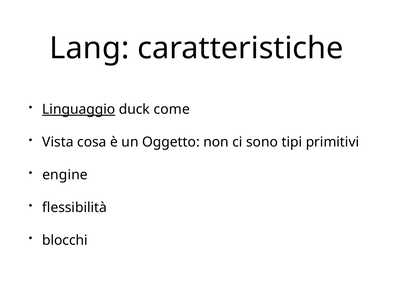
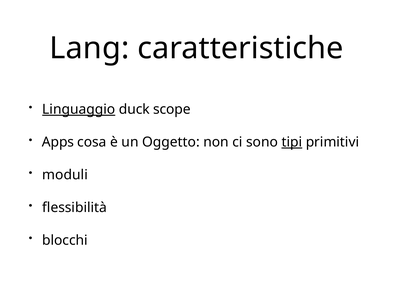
come: come -> scope (172, 109)
Vista: Vista -> Apps (58, 142)
tipi underline: none -> present (292, 142)
engine: engine -> moduli (65, 175)
